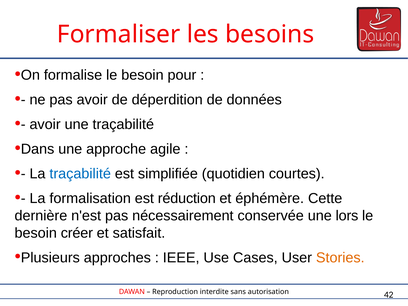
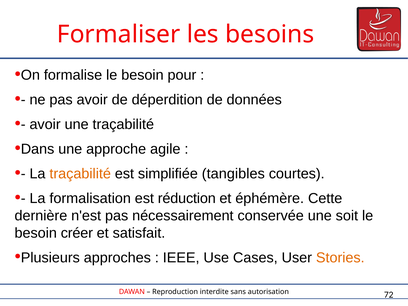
traçabilité colour: blue -> orange (80, 174)
quotidien: quotidien -> tangibles (233, 174)
lors: lors -> soit (347, 216)
42: 42 -> 72 (389, 295)
